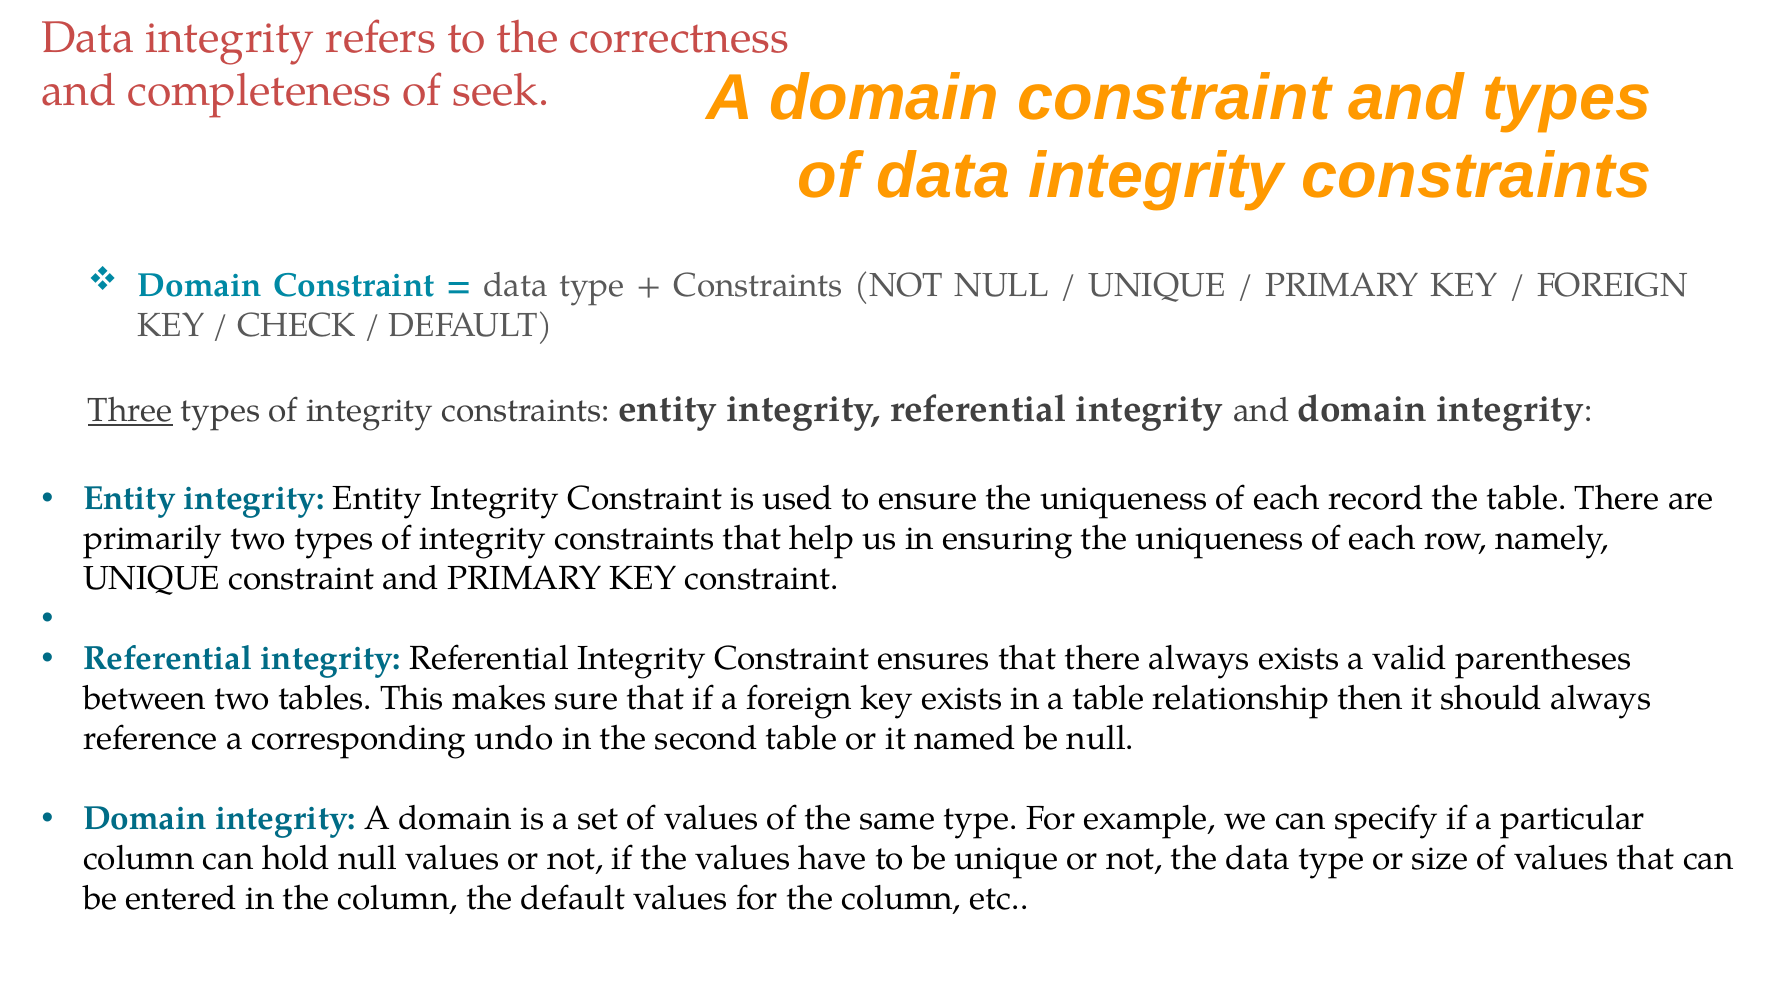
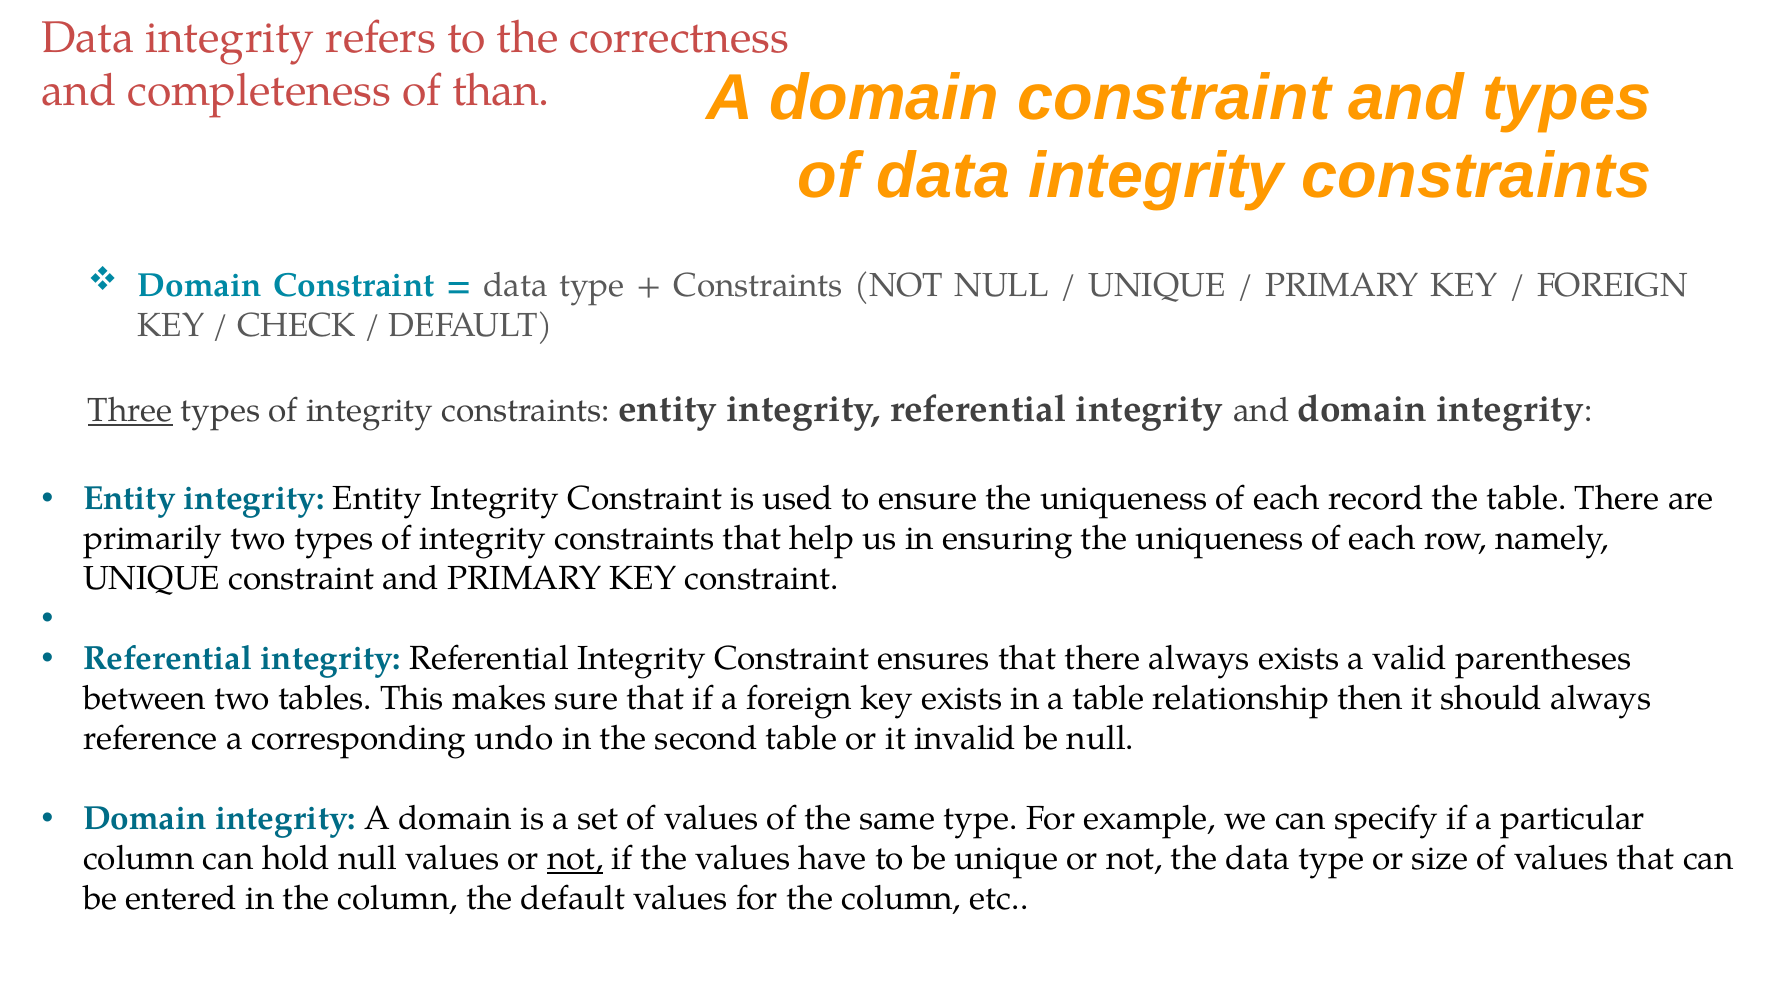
seek: seek -> than (501, 91)
named: named -> invalid (965, 739)
not underline: none -> present (575, 859)
